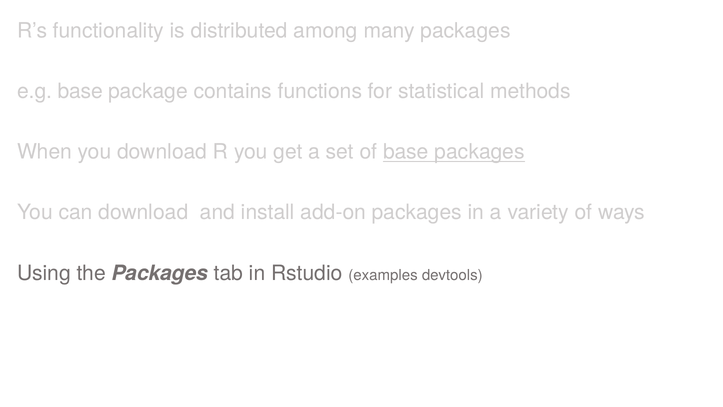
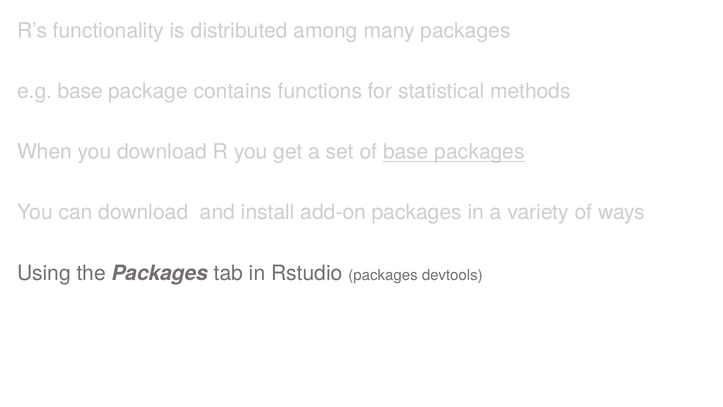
Rstudio examples: examples -> packages (383, 275)
